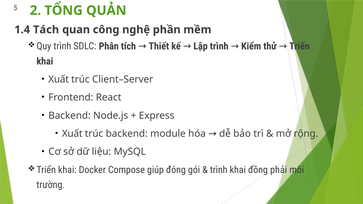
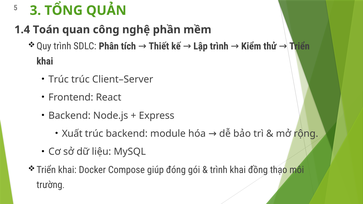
2: 2 -> 3 (35, 10)
Tách: Tách -> Toán (46, 30)
Xuất: Xuất -> Trúc (59, 79)
phải: phải -> thạo (279, 170)
